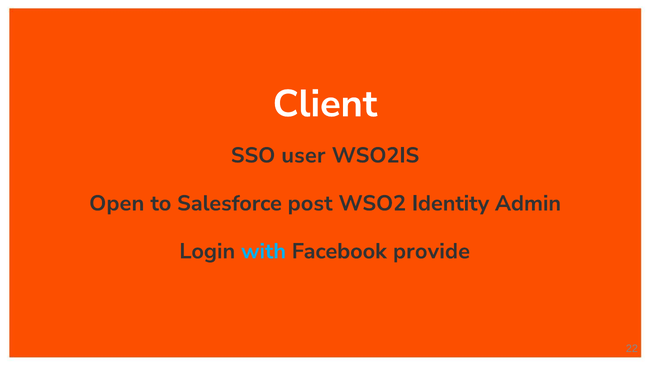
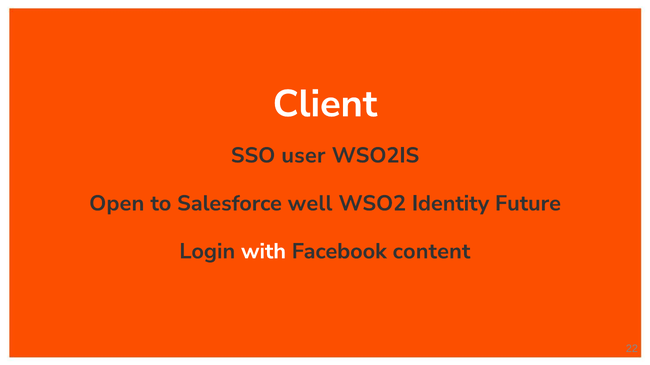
post: post -> well (310, 204)
Admin: Admin -> Future (528, 204)
with colour: light blue -> white (264, 252)
provide: provide -> content (431, 252)
